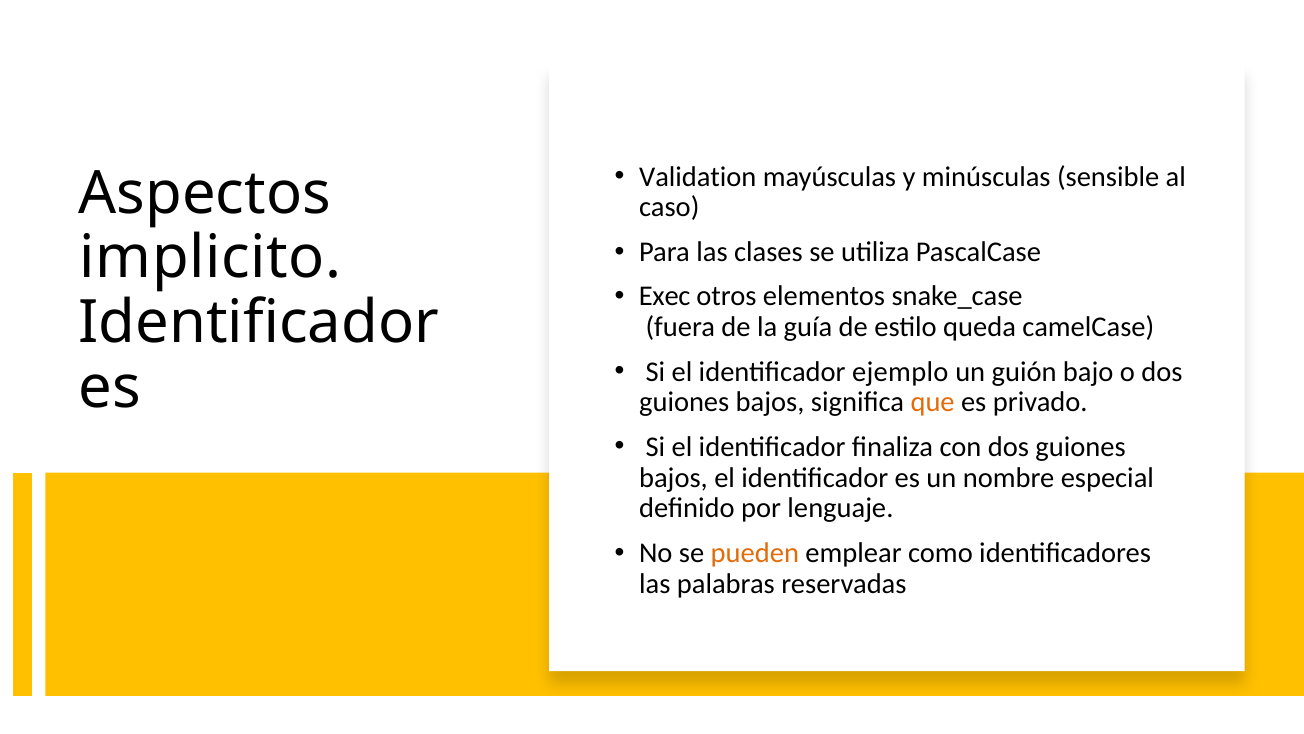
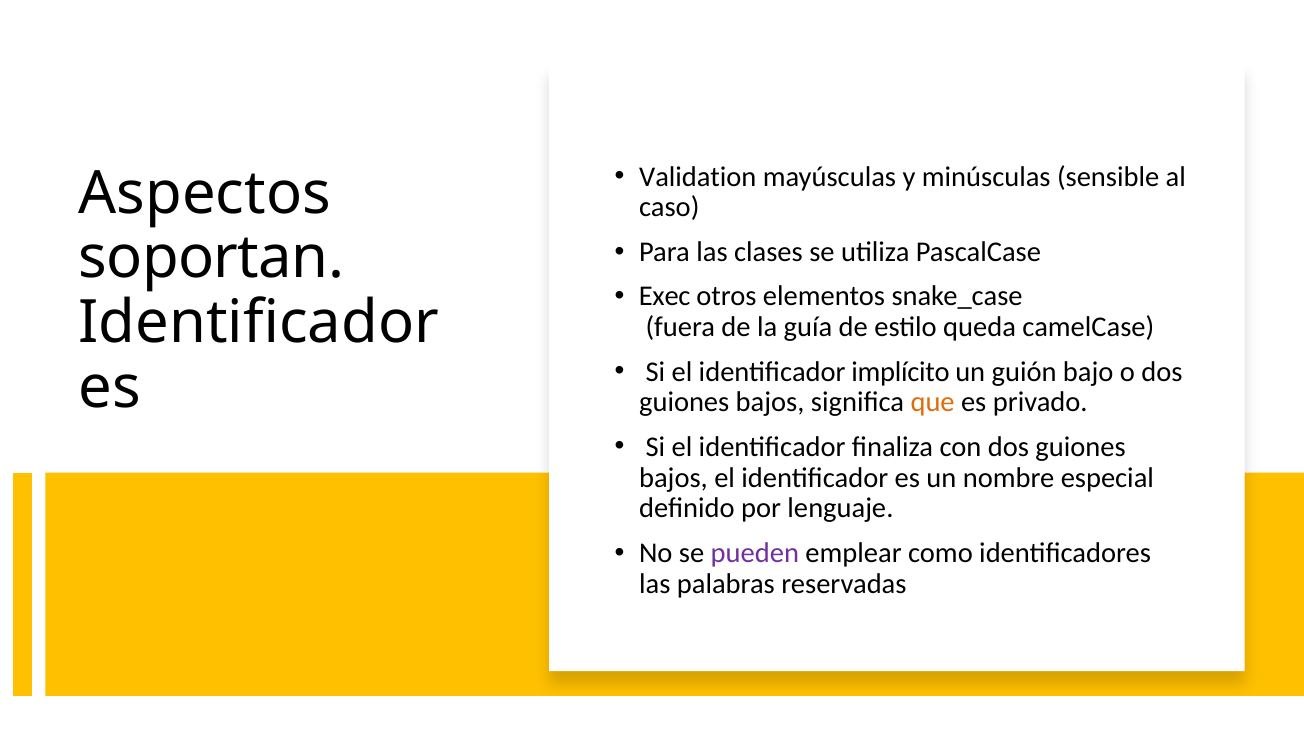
implicito: implicito -> soportan (211, 258)
ejemplo: ejemplo -> implícito (901, 371)
pueden colour: orange -> purple (755, 553)
